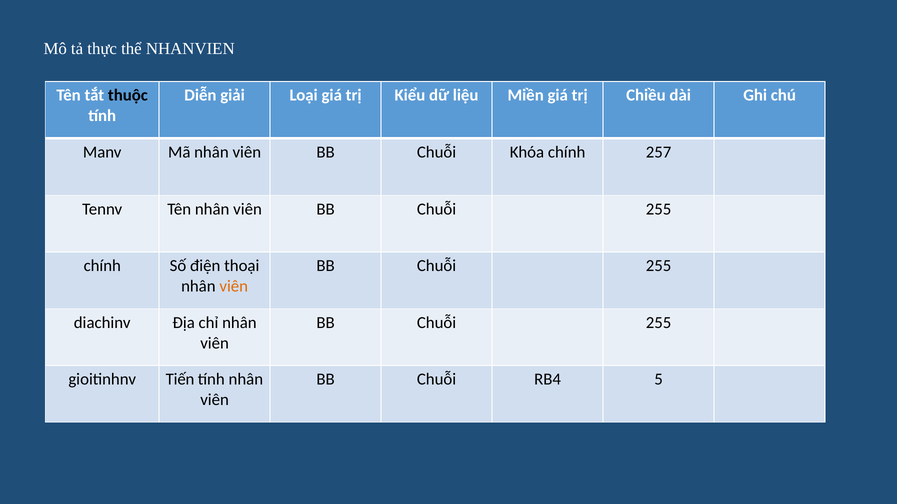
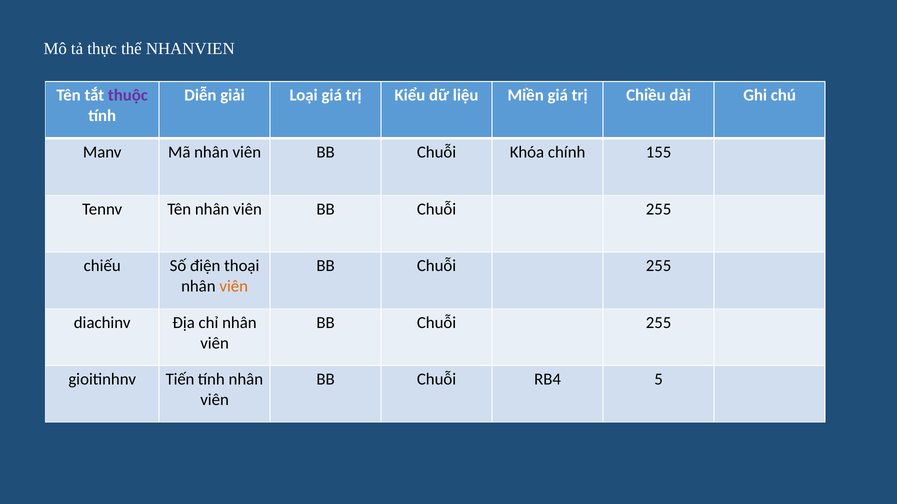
thuộc colour: black -> purple (128, 96)
257: 257 -> 155 (659, 152)
chính: chính -> chiếu (102, 266)
